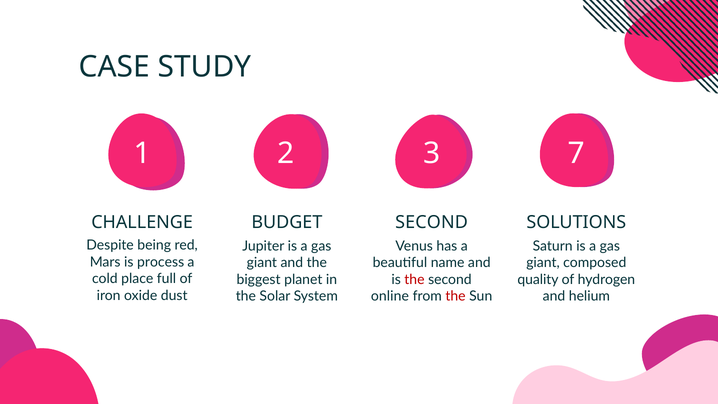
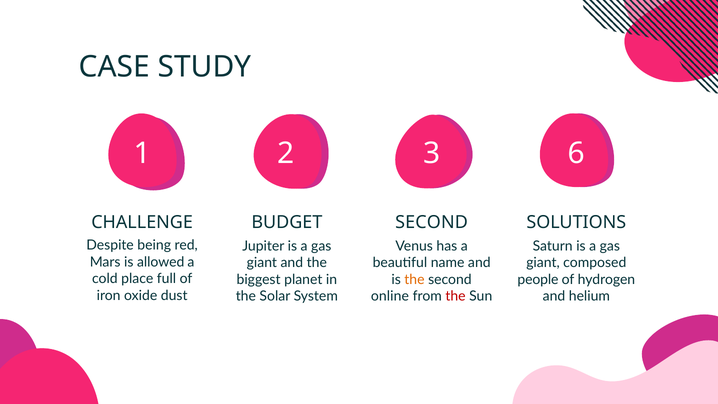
7: 7 -> 6 (576, 153)
process: process -> allowed (161, 262)
the colour: red -> orange (414, 279)
quality: quality -> people (538, 279)
